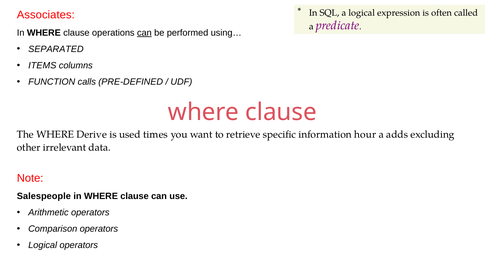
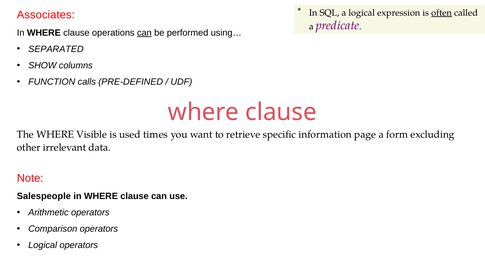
often underline: none -> present (442, 13)
ITEMS: ITEMS -> SHOW (42, 65)
Derive: Derive -> Visible (92, 134)
hour: hour -> page (365, 134)
adds: adds -> form (397, 134)
